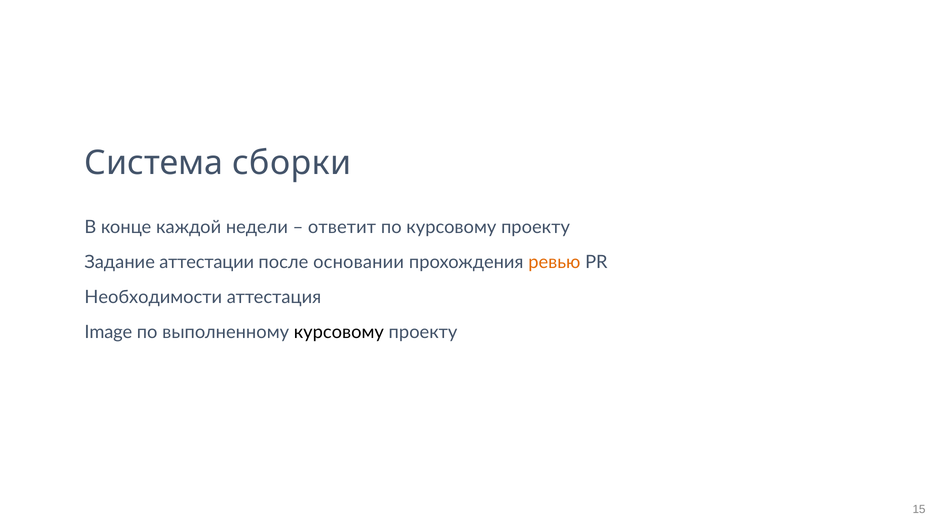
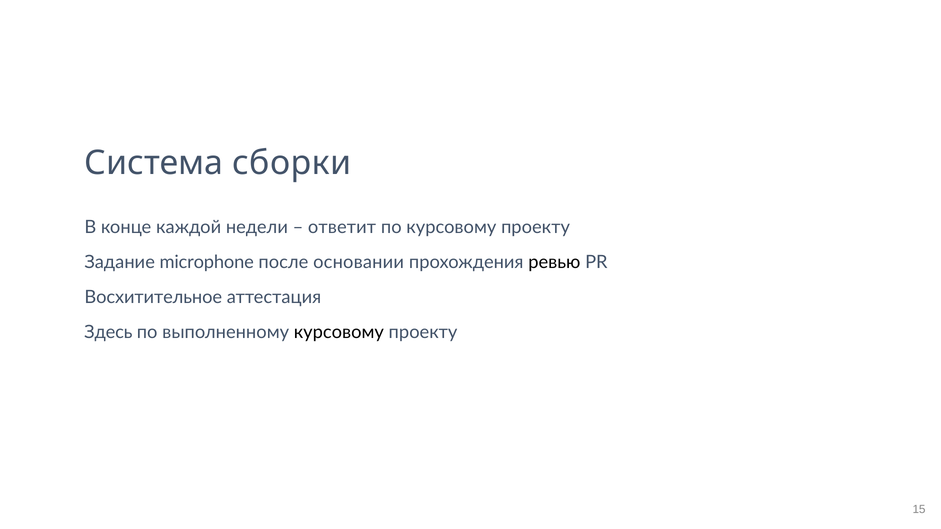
аттестации: аттестации -> microphone (207, 262)
ревью colour: orange -> black (554, 262)
Необходимости: Необходимости -> Восхитительное (153, 297)
Image: Image -> Здесь (108, 332)
